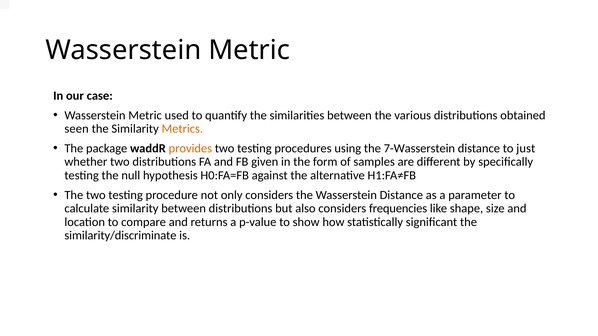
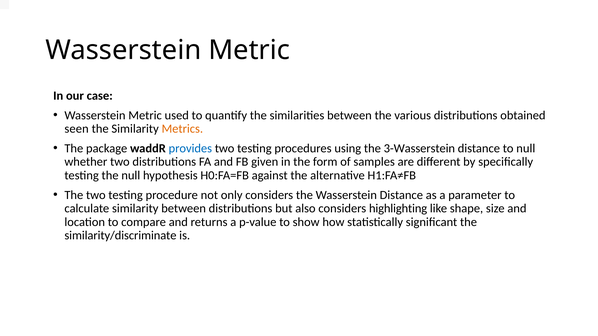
provides colour: orange -> blue (190, 149)
7-Wasserstein: 7-Wasserstein -> 3-Wasserstein (419, 149)
to just: just -> null (526, 149)
frequencies: frequencies -> highlighting (398, 209)
